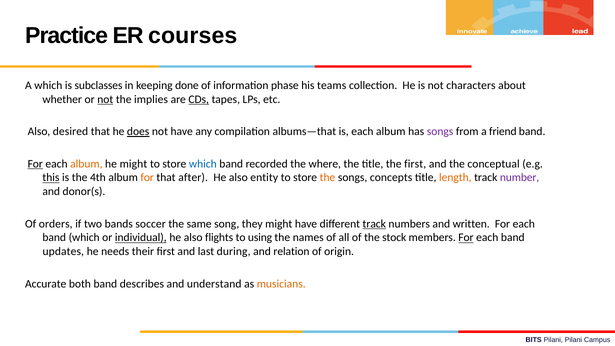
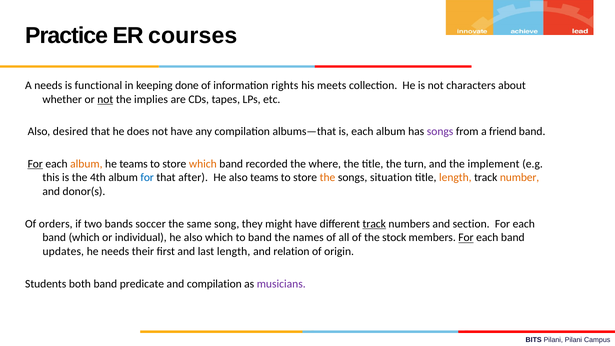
A which: which -> needs (48, 85)
subclasses: subclasses -> functional (98, 85)
phase: phase -> rights (285, 85)
teams: teams -> meets (332, 85)
CDs underline: present -> none (199, 99)
does underline: present -> none (138, 132)
he might: might -> teams (134, 164)
which colour: blue -> orange (203, 164)
the first: first -> turn (415, 164)
conceptual: conceptual -> implement (494, 164)
this underline: present -> none (51, 178)
for colour: orange -> blue (147, 178)
also entity: entity -> teams (264, 178)
concepts: concepts -> situation (391, 178)
number colour: purple -> orange (520, 178)
written: written -> section (471, 224)
individual underline: present -> none (141, 238)
also flights: flights -> which (219, 238)
to using: using -> band (260, 238)
last during: during -> length (234, 251)
Accurate: Accurate -> Students (46, 284)
describes: describes -> predicate (142, 284)
and understand: understand -> compilation (214, 284)
musicians colour: orange -> purple (281, 284)
